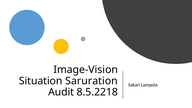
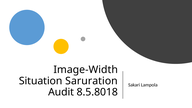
Image-Vision: Image-Vision -> Image-Width (86, 70)
8.5.2218: 8.5.2218 -> 8.5.8018 (97, 92)
